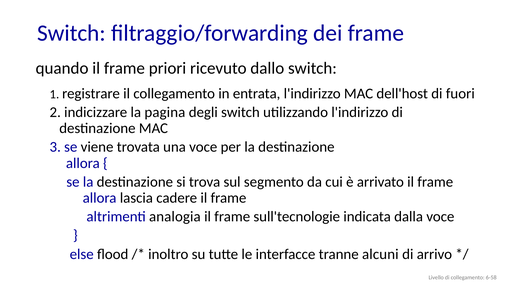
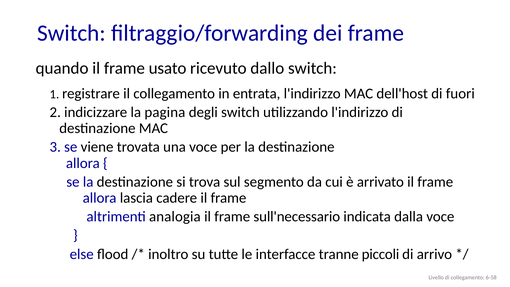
priori: priori -> usato (168, 68)
sull'tecnologie: sull'tecnologie -> sull'necessario (297, 217)
alcuni: alcuni -> piccoli (380, 254)
